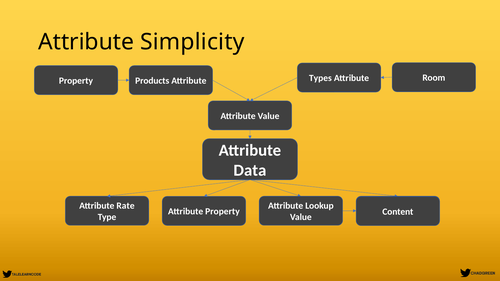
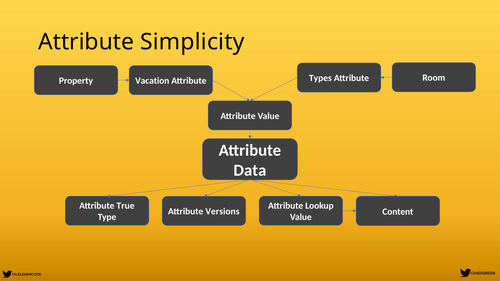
Products: Products -> Vacation (152, 81)
Rate: Rate -> True (126, 206)
Property: Property -> Versions (222, 212)
